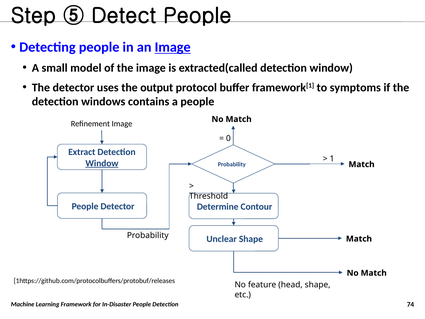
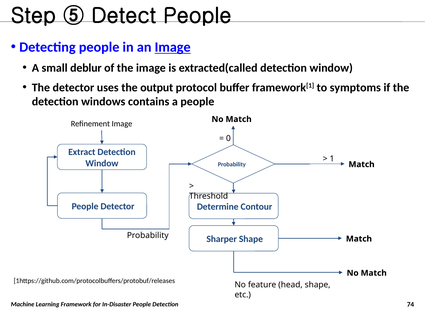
model: model -> deblur (86, 68)
Window underline: present -> none (102, 163)
Unclear: Unclear -> Sharper (222, 239)
